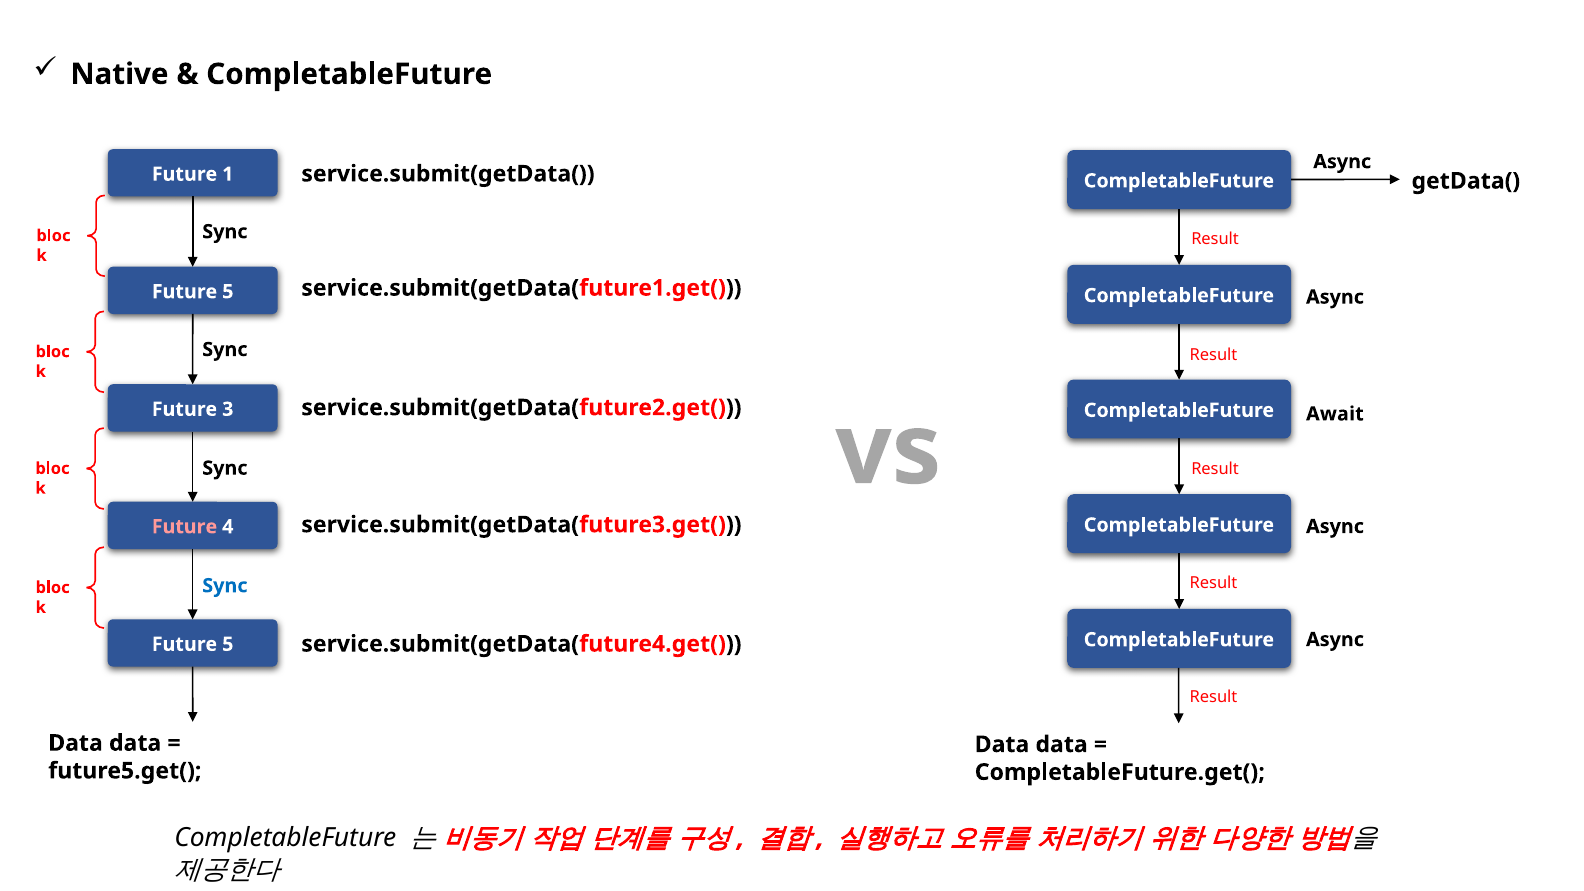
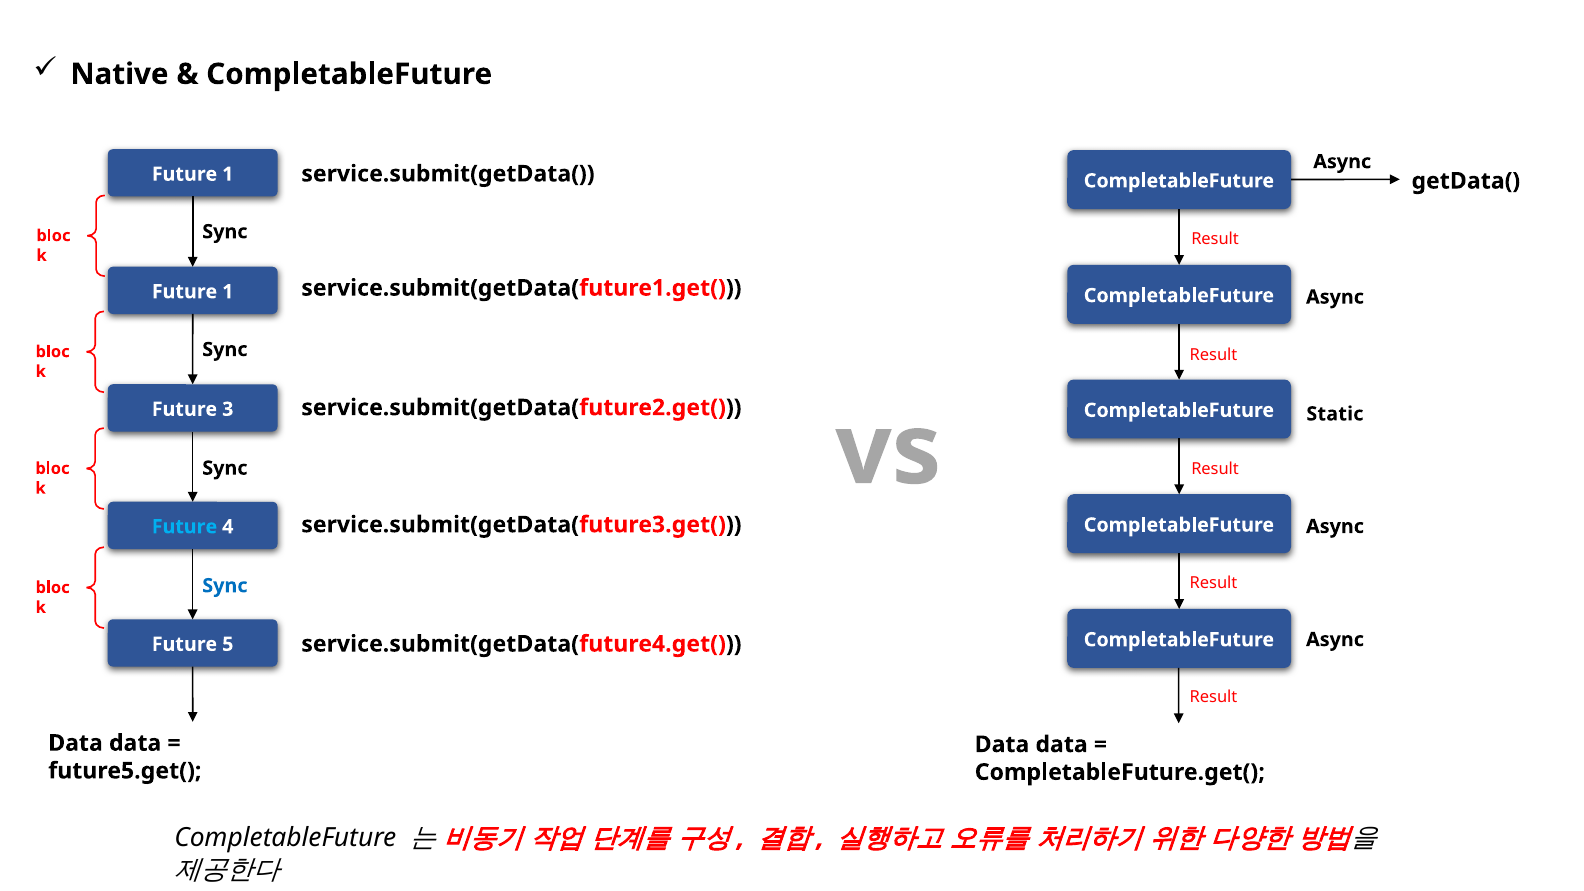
5: 5 -> 1 (228, 292)
Await: Await -> Static (1335, 414)
Future colour: pink -> light blue (184, 527)
